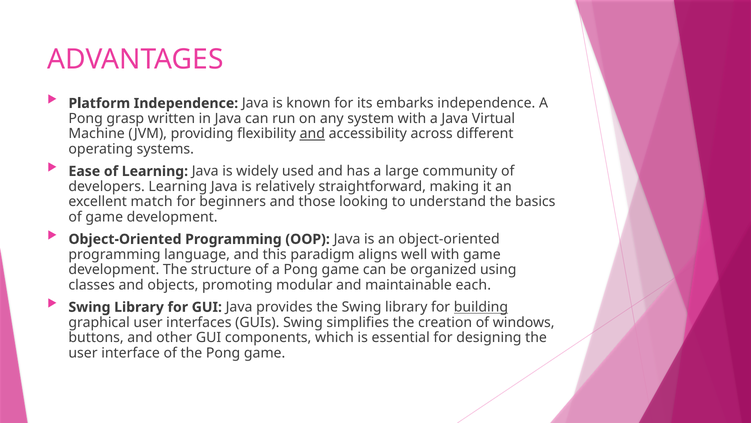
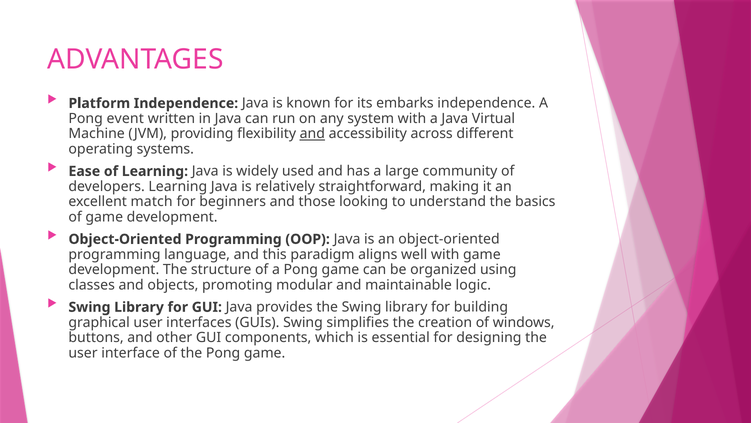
grasp: grasp -> event (125, 118)
each: each -> logic (473, 285)
building underline: present -> none (481, 307)
